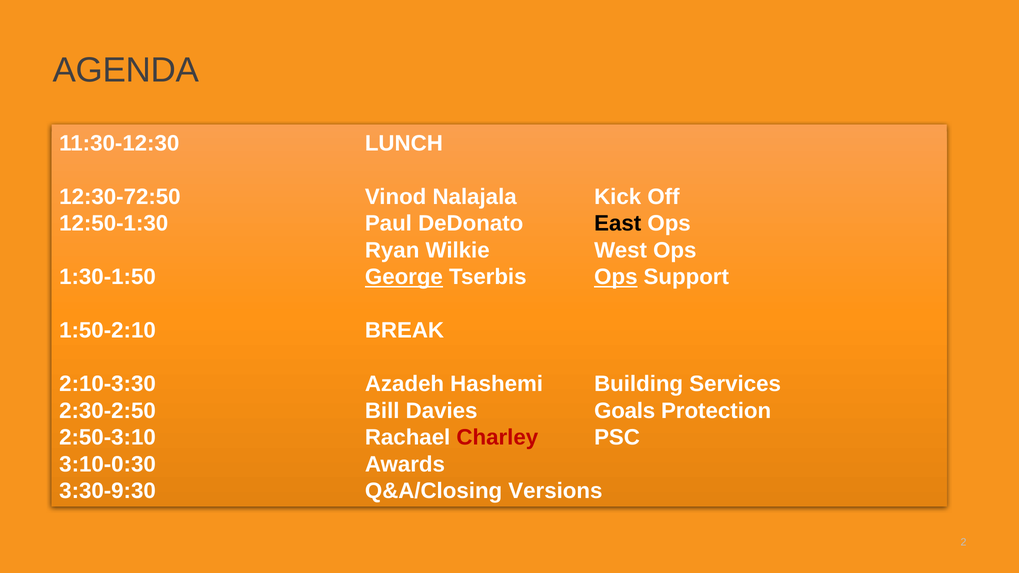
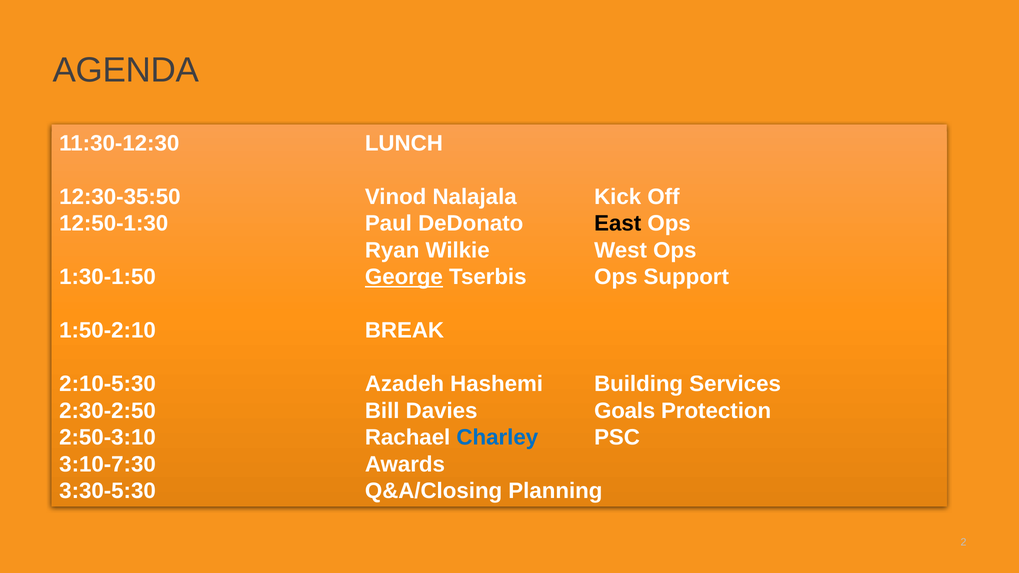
12:30-72:50: 12:30-72:50 -> 12:30-35:50 (120, 197)
Ops underline: present -> none (616, 277)
2:10-3:30: 2:10-3:30 -> 2:10-5:30 (108, 384)
Charley colour: red -> blue (497, 438)
3:10-0:30: 3:10-0:30 -> 3:10-7:30 (108, 464)
3:30-9:30: 3:30-9:30 -> 3:30-5:30 (108, 491)
Versions: Versions -> Planning (555, 491)
